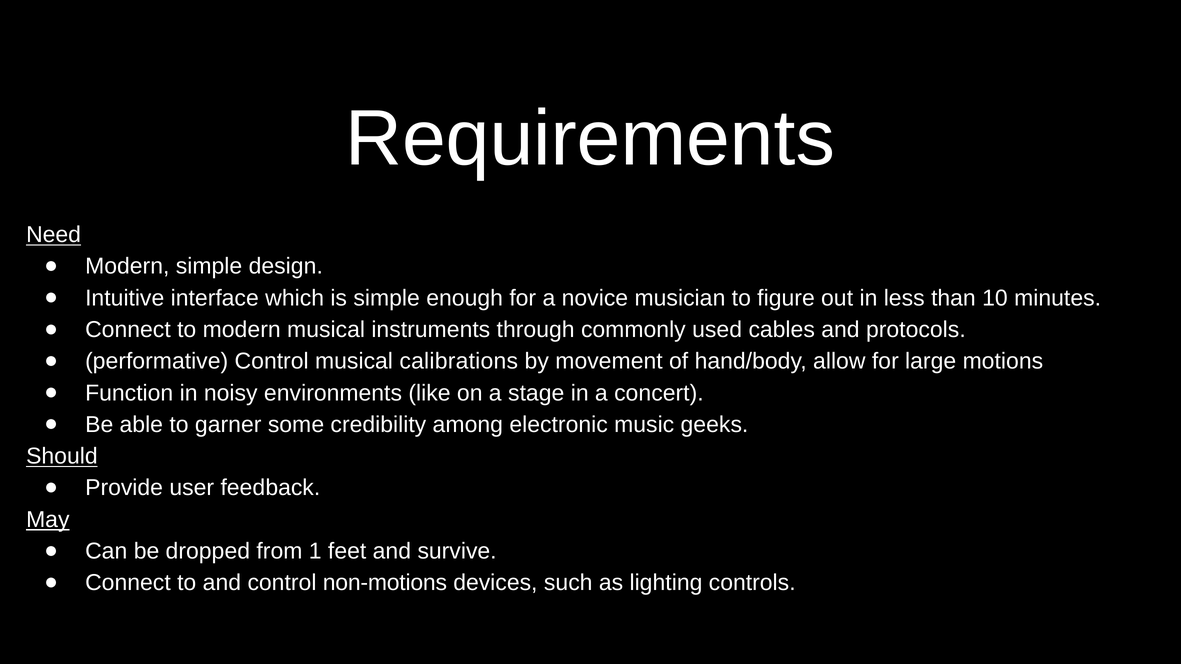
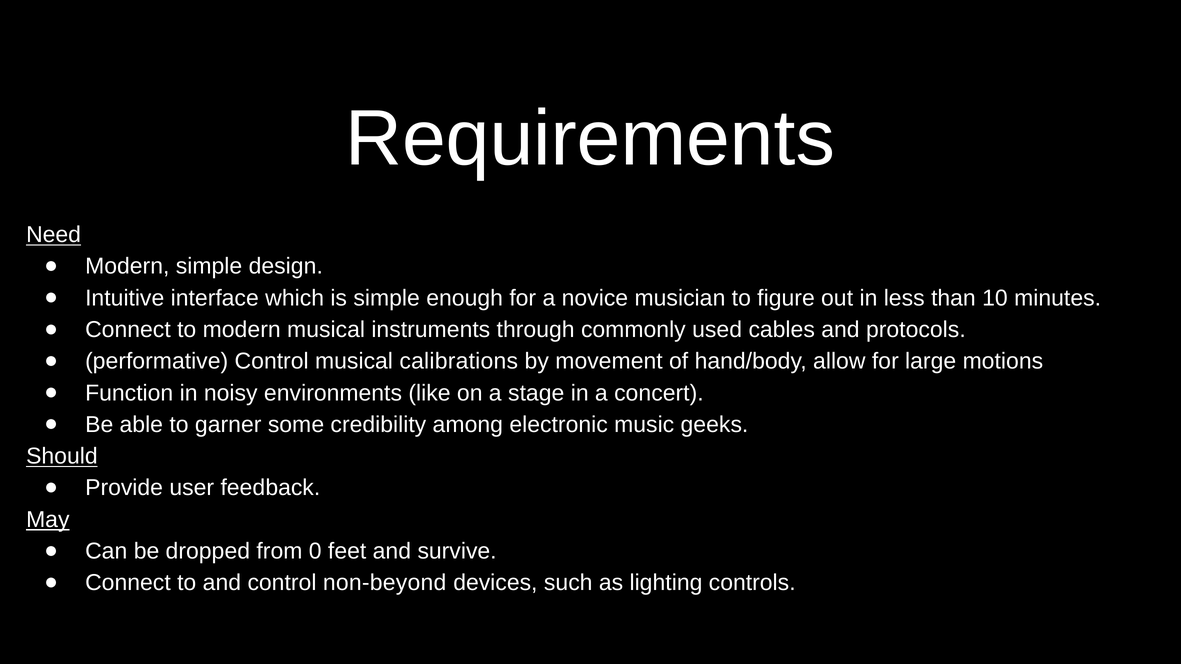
1: 1 -> 0 (315, 551)
non-motions: non-motions -> non-beyond (385, 583)
